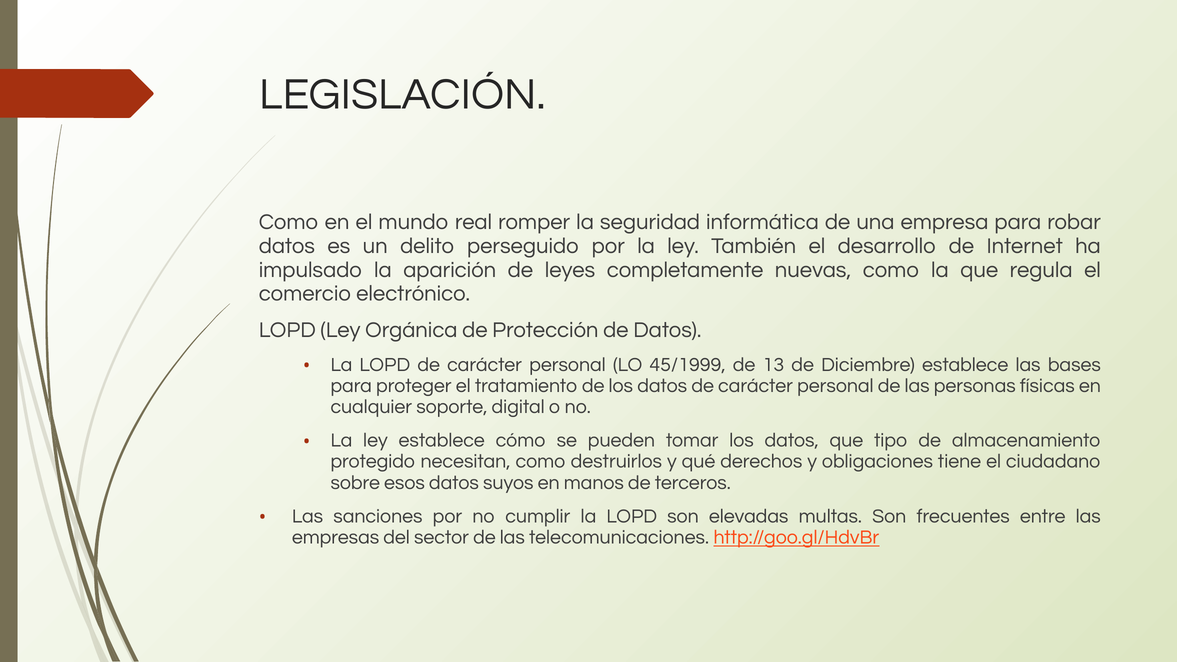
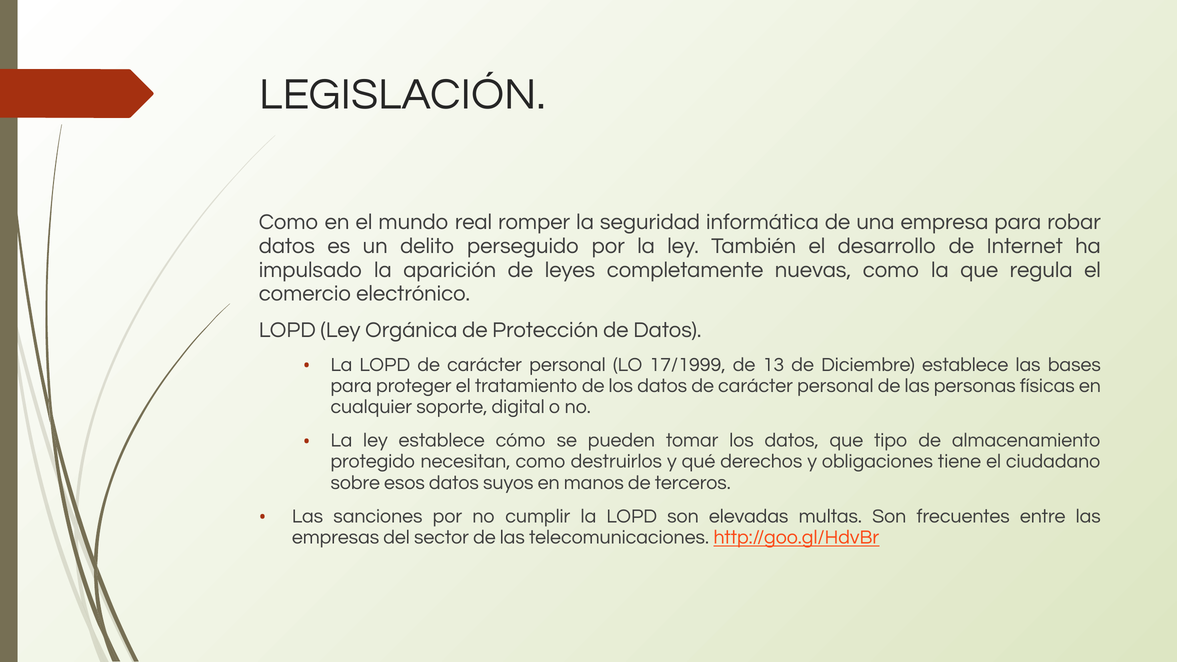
45/1999: 45/1999 -> 17/1999 (688, 365)
